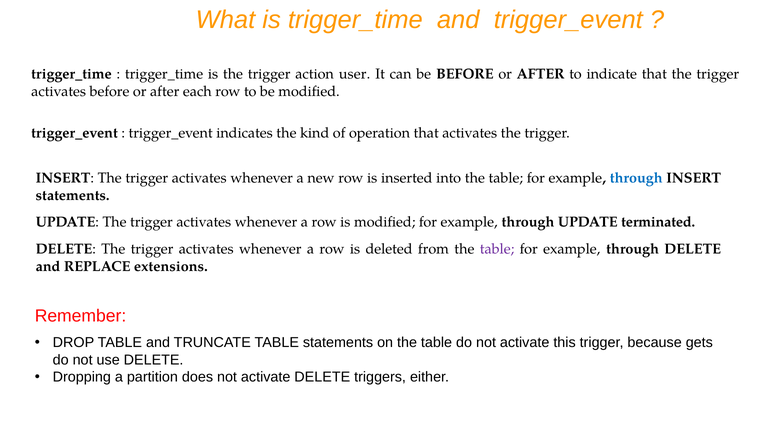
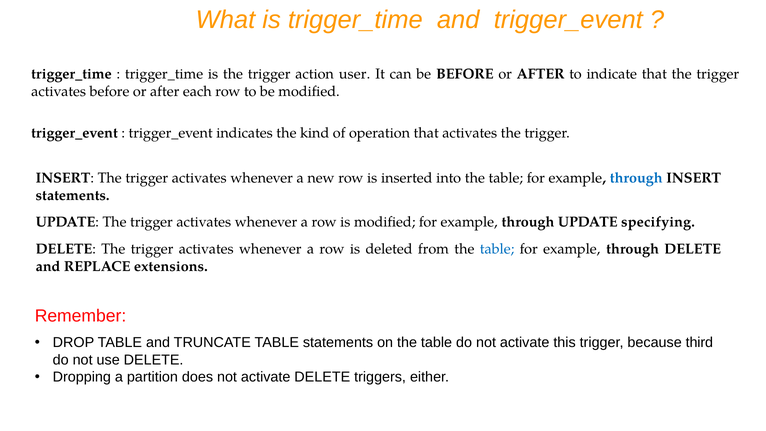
terminated: terminated -> specifying (658, 222)
table colour: purple -> blue (497, 249)
gets: gets -> third (699, 343)
